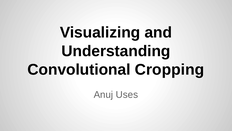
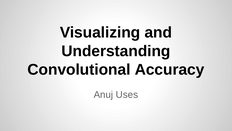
Cropping: Cropping -> Accuracy (170, 69)
